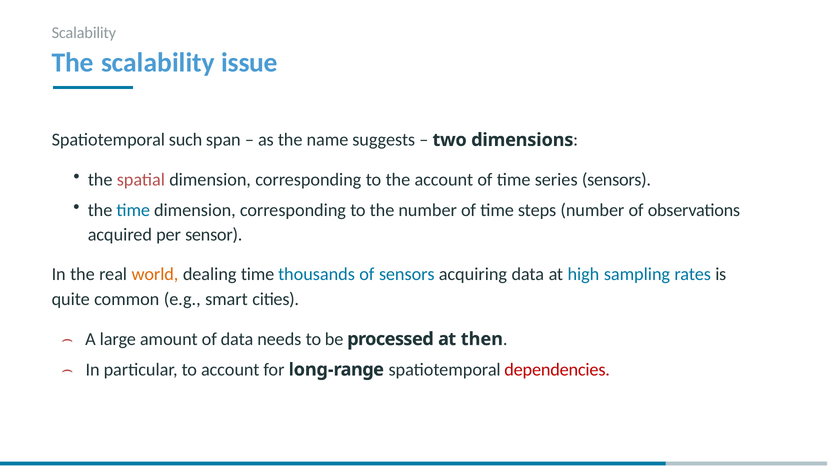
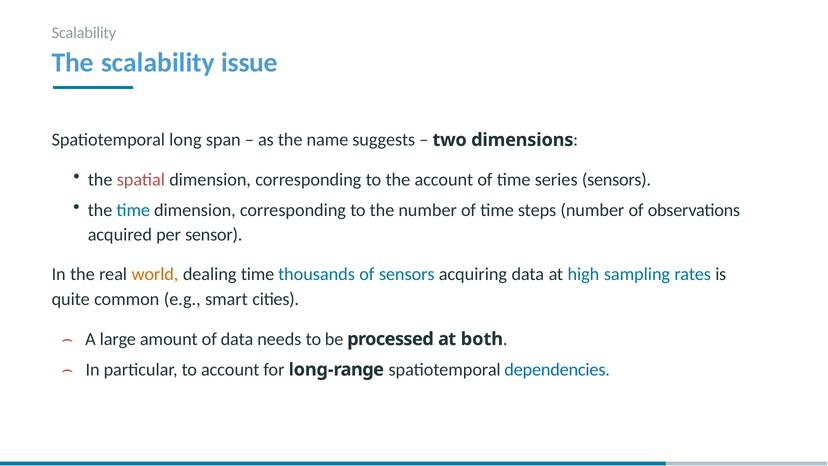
such: such -> long (185, 140)
then: then -> both (482, 339)
dependencies colour: red -> blue (557, 370)
